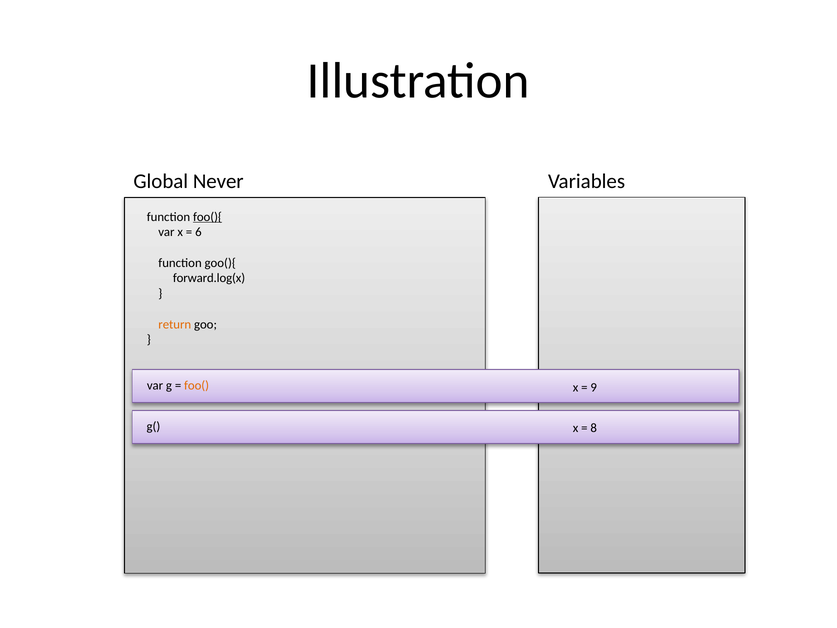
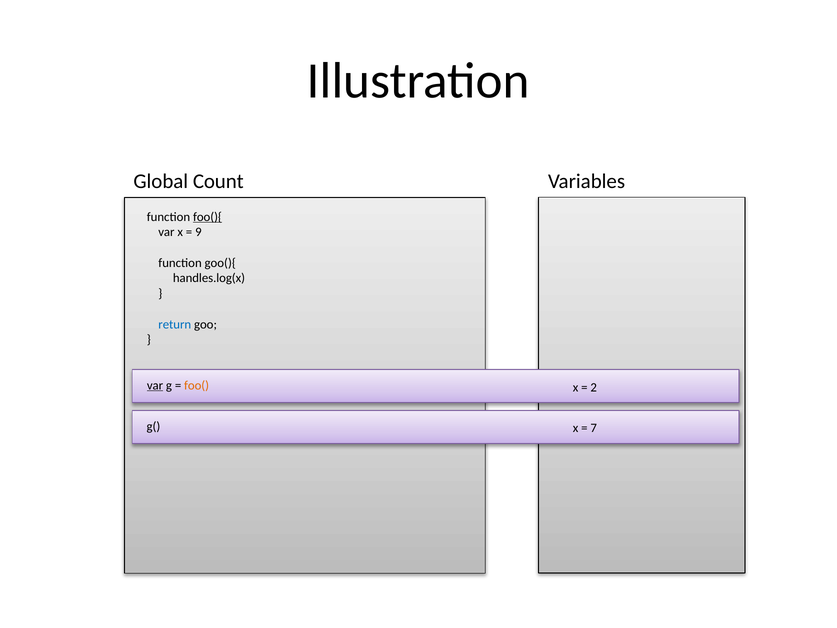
Never: Never -> Count (218, 182)
6: 6 -> 9 (198, 232)
forward.log(x: forward.log(x -> handles.log(x (209, 278)
return colour: orange -> blue (175, 324)
var underline: none -> present (155, 385)
9: 9 -> 2 (594, 387)
8: 8 -> 7 (594, 428)
